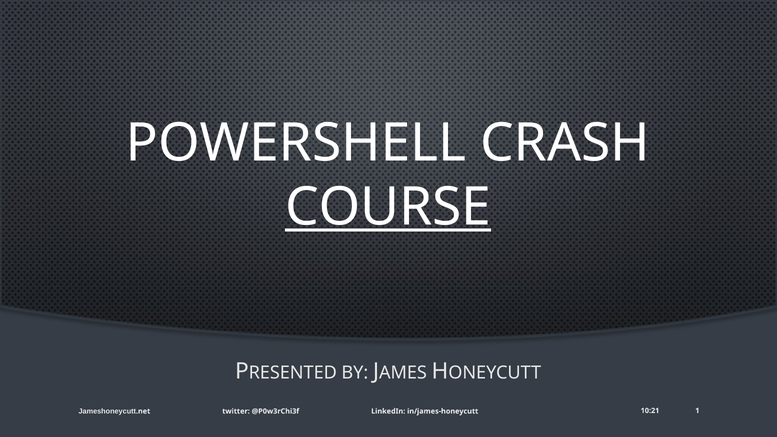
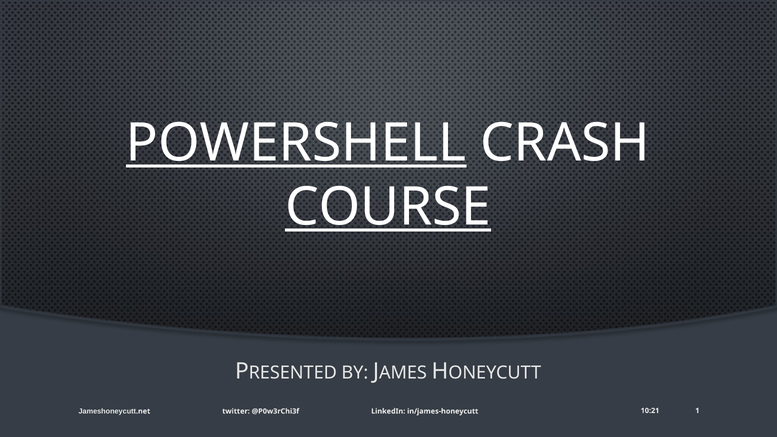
POWERSHELL underline: none -> present (296, 143)
